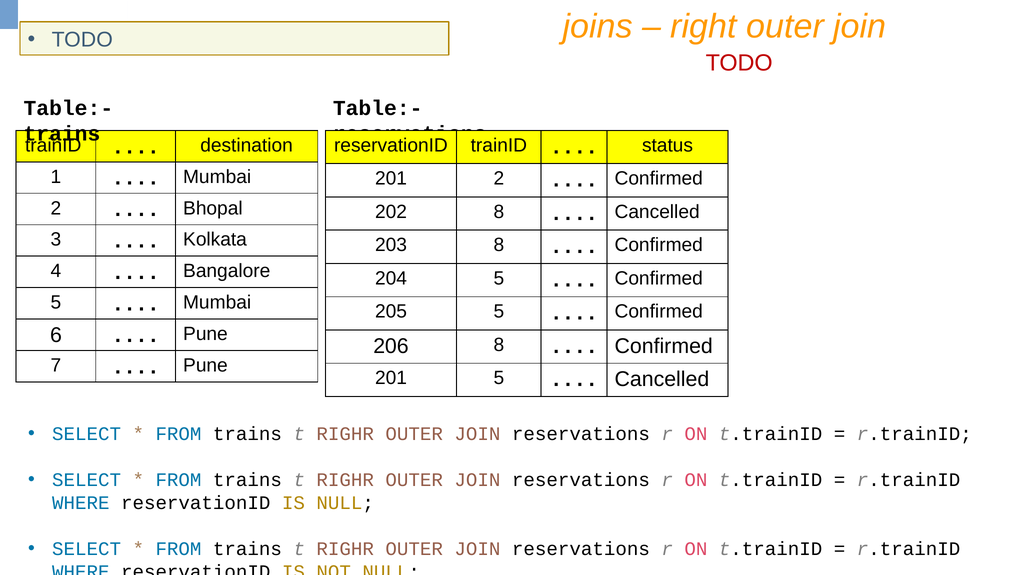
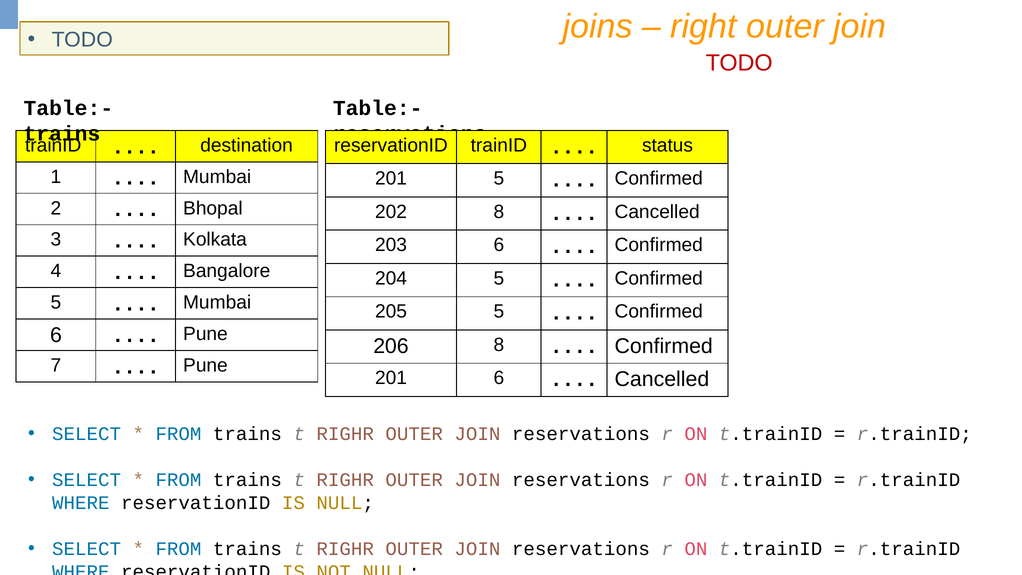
201 2: 2 -> 5 (499, 179)
203 8: 8 -> 6 (499, 245)
201 5: 5 -> 6 (499, 378)
